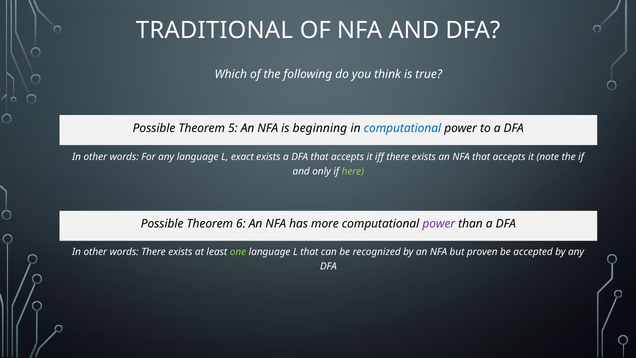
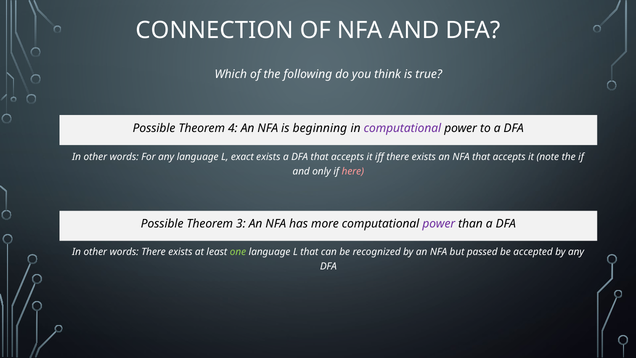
TRADITIONAL: TRADITIONAL -> CONNECTION (214, 31)
5: 5 -> 4 (233, 128)
computational colour: blue -> purple (402, 128)
here colour: light green -> pink (353, 171)
6: 6 -> 3 (241, 224)
proven: proven -> passed (482, 252)
